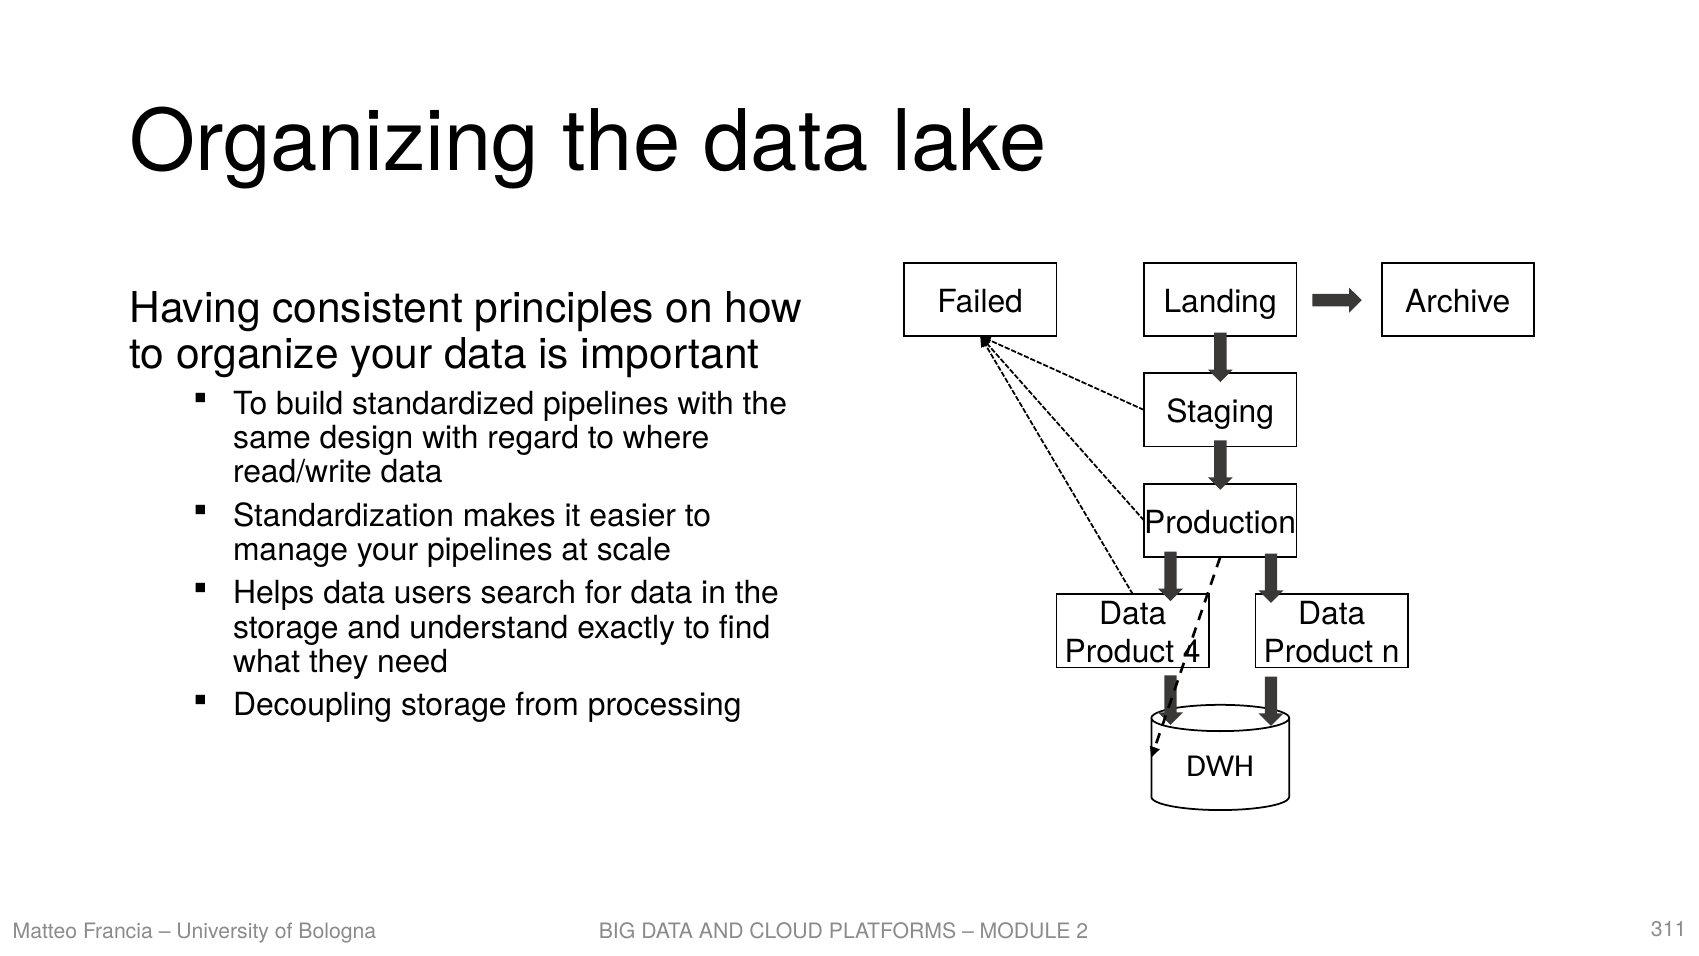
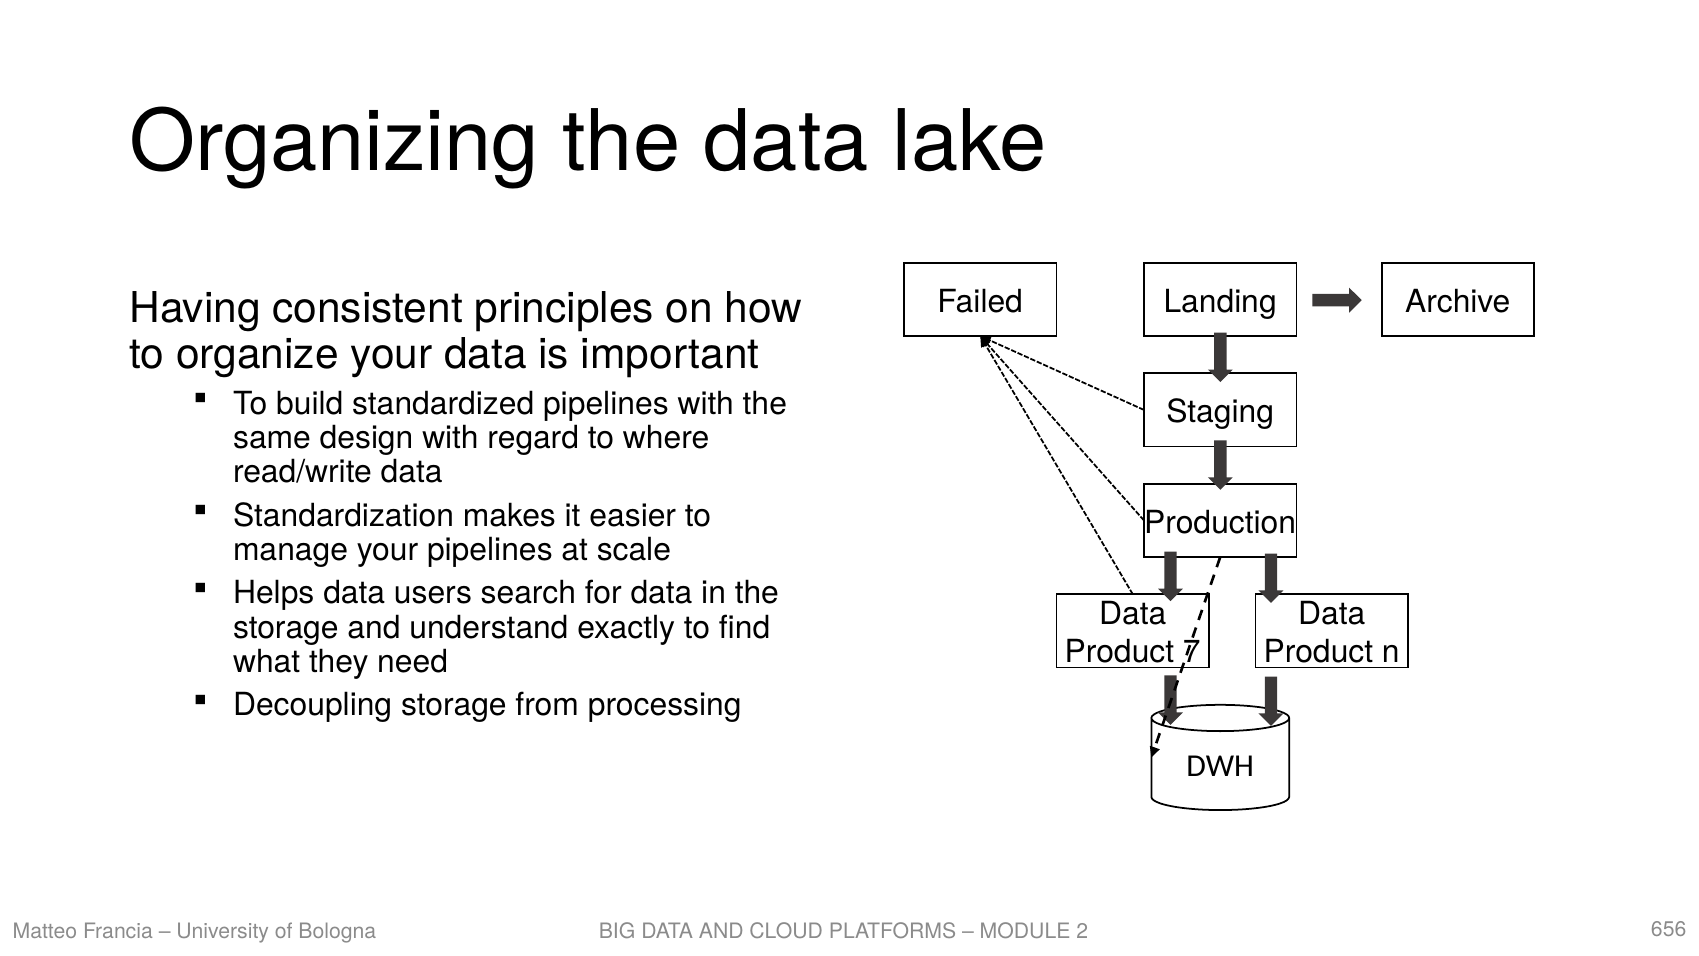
4: 4 -> 7 (1192, 652)
311: 311 -> 656 (1669, 929)
